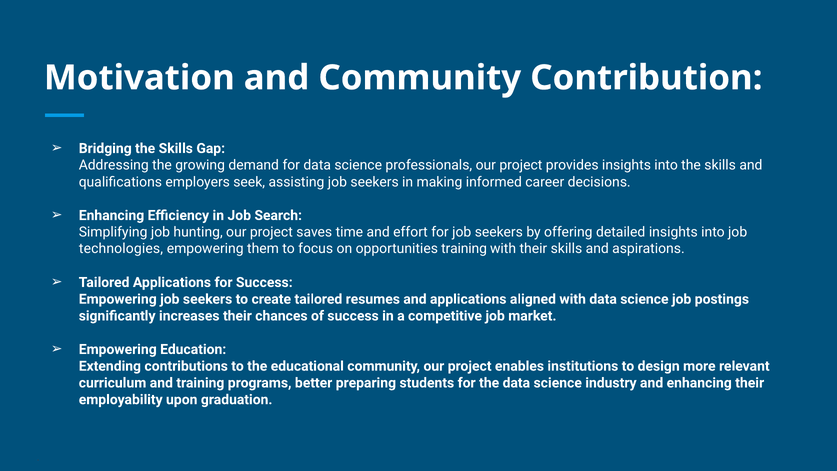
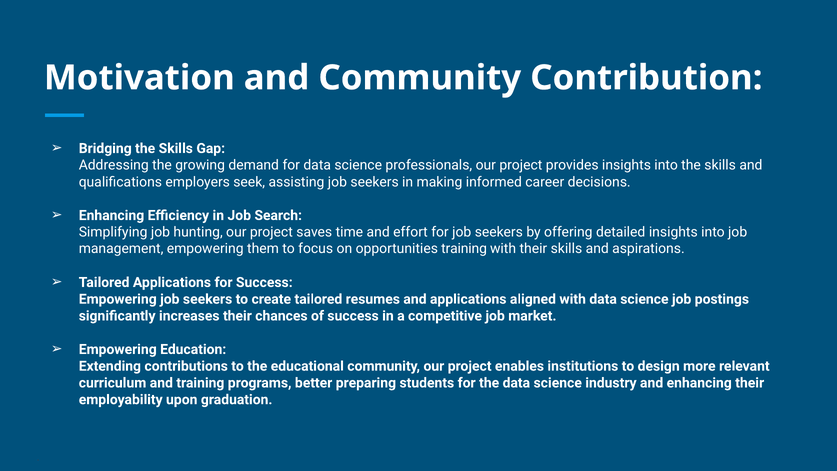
technologies: technologies -> management (121, 249)
